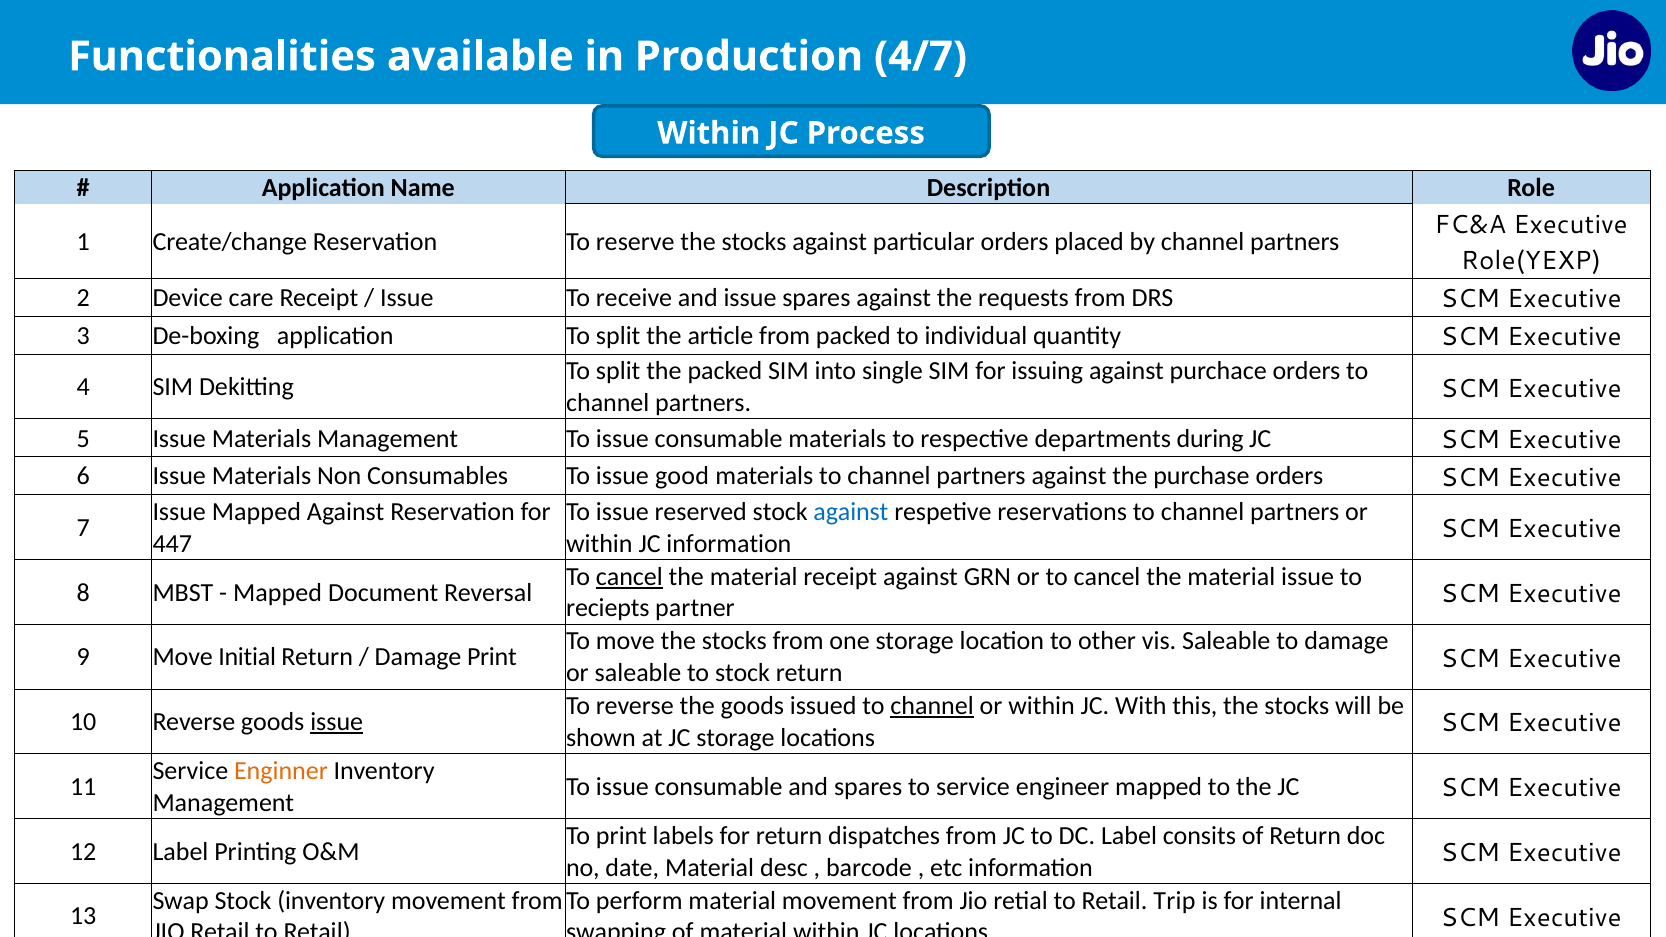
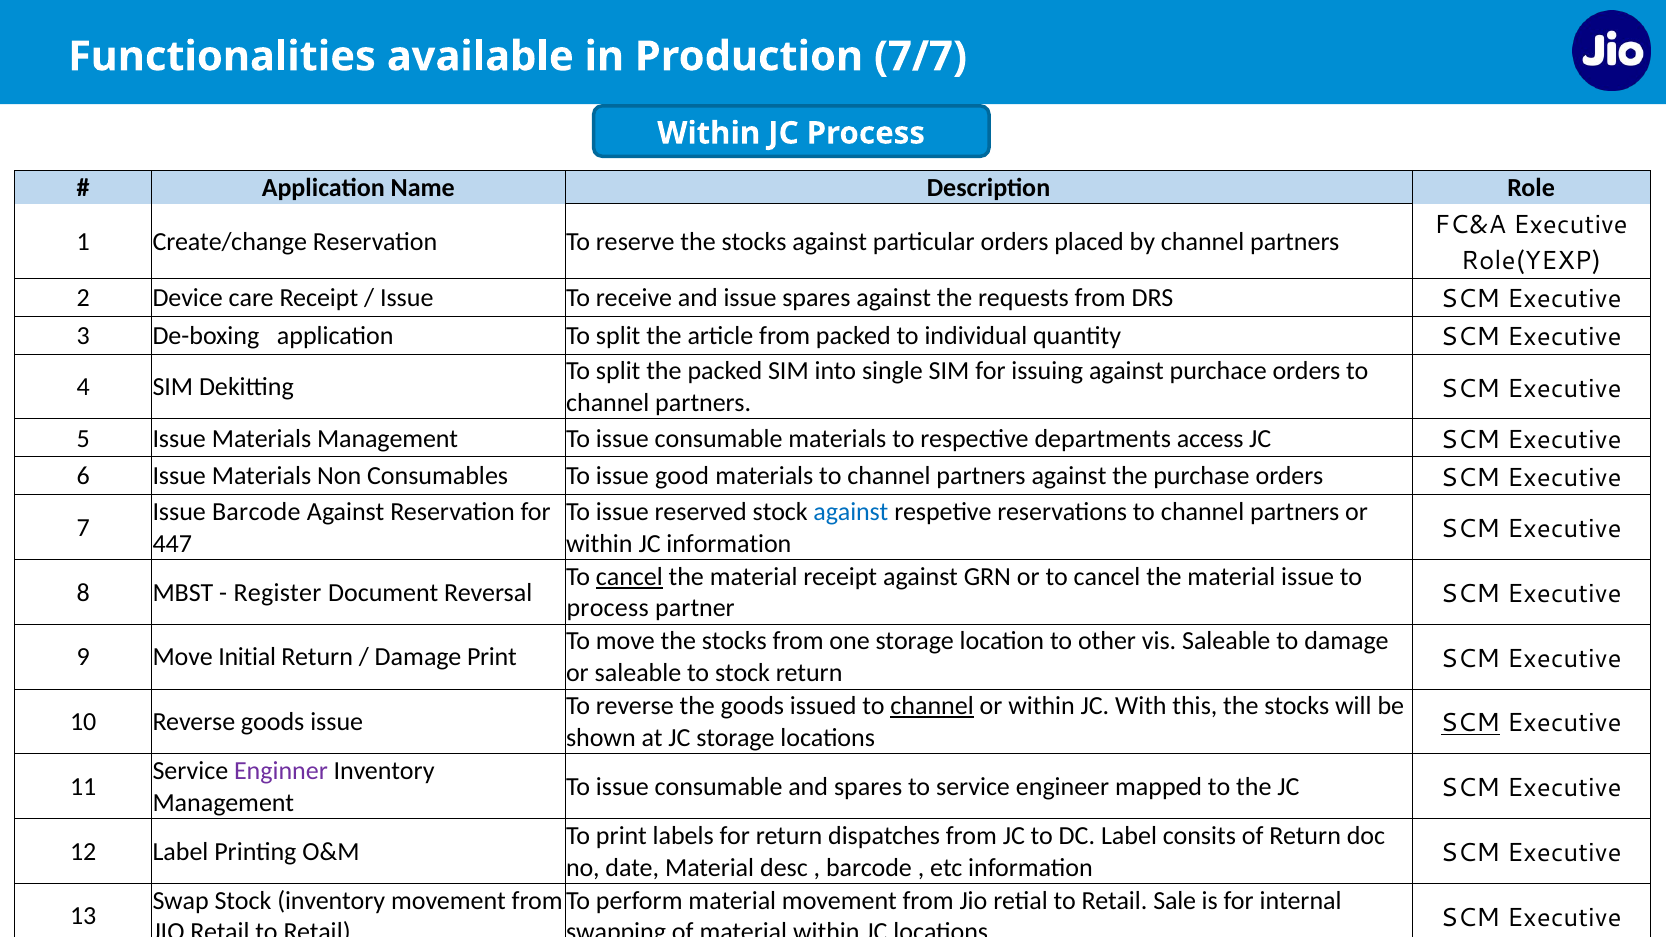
4/7: 4/7 -> 7/7 (920, 57)
during: during -> access (1210, 439)
Issue Mapped: Mapped -> Barcode (256, 512)
Mapped: Mapped -> Register (277, 593)
reciepts: reciepts -> process (608, 608)
issue underline: present -> none (337, 722)
SCM underline: none -> present (1470, 723)
Enginner colour: orange -> purple (281, 771)
Trip: Trip -> Sale (1175, 901)
